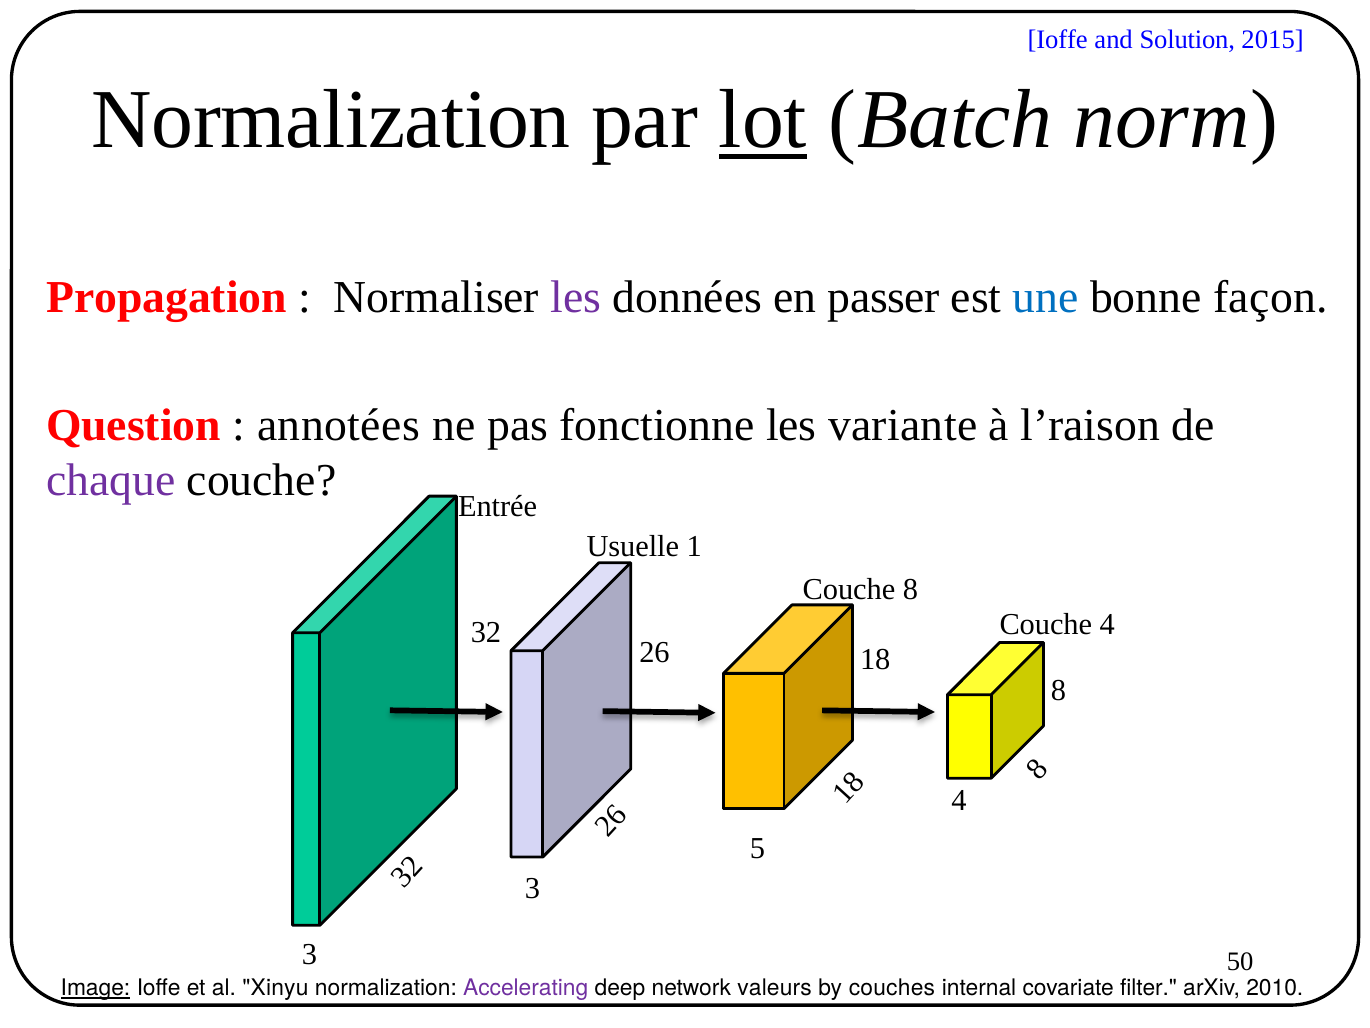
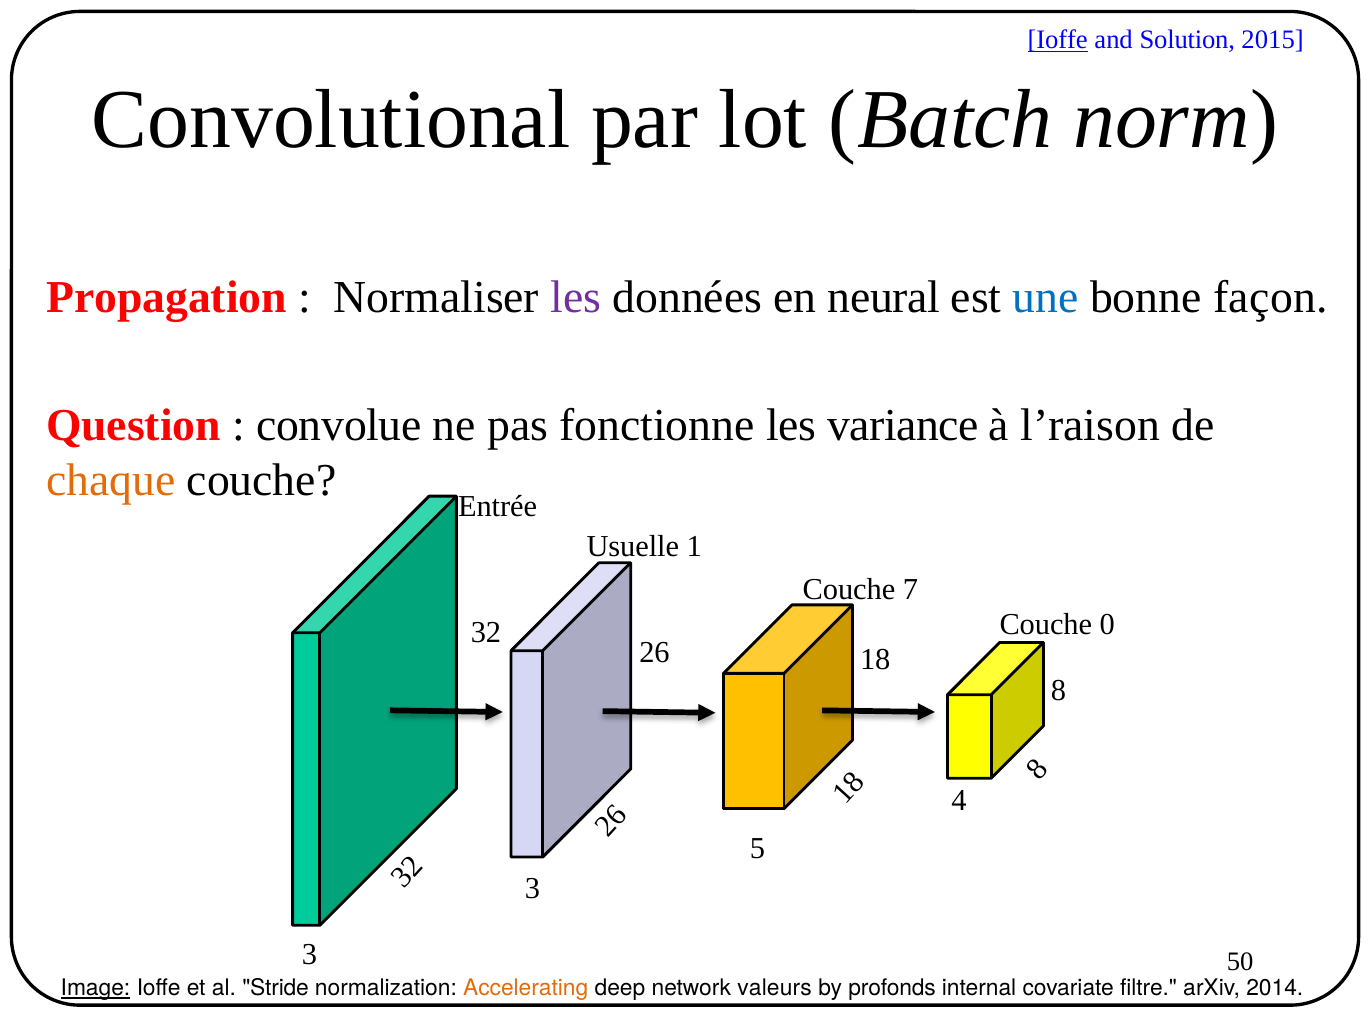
Ioffe underline: none -> present (1058, 40)
Normalization: Normalization -> Convolutional (331, 120)
lot underline: present -> none (763, 120)
passer: passer -> neural (884, 297)
annotées: annotées -> convolue (339, 425)
variante: variante -> variance (903, 425)
chaque colour: purple -> orange (111, 480)
Couche 8: 8 -> 7 (910, 589)
Couche 4: 4 -> 0 (1107, 625)
Xinyu: Xinyu -> Stride (276, 988)
Accelerating colour: purple -> orange (526, 988)
couches: couches -> profonds (892, 988)
filter: filter -> filtre (1149, 988)
2010: 2010 -> 2014 (1275, 988)
